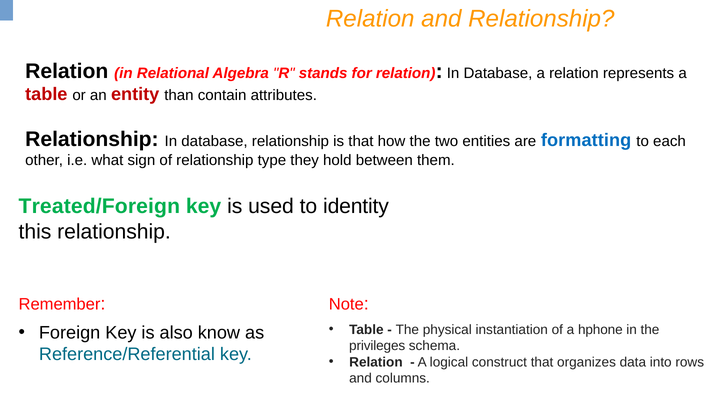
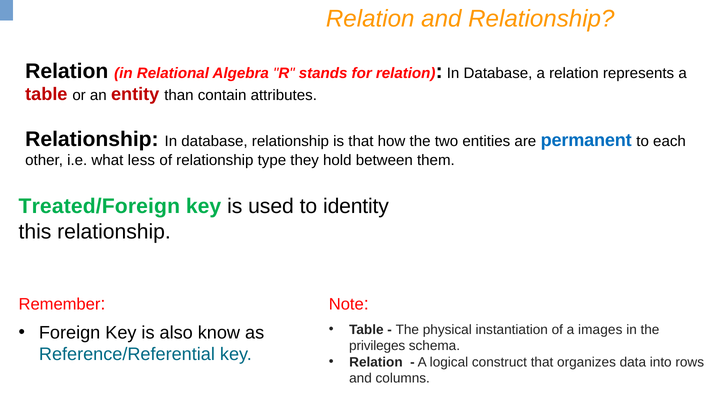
formatting: formatting -> permanent (586, 140)
sign: sign -> less (141, 161)
hphone: hphone -> images (600, 330)
